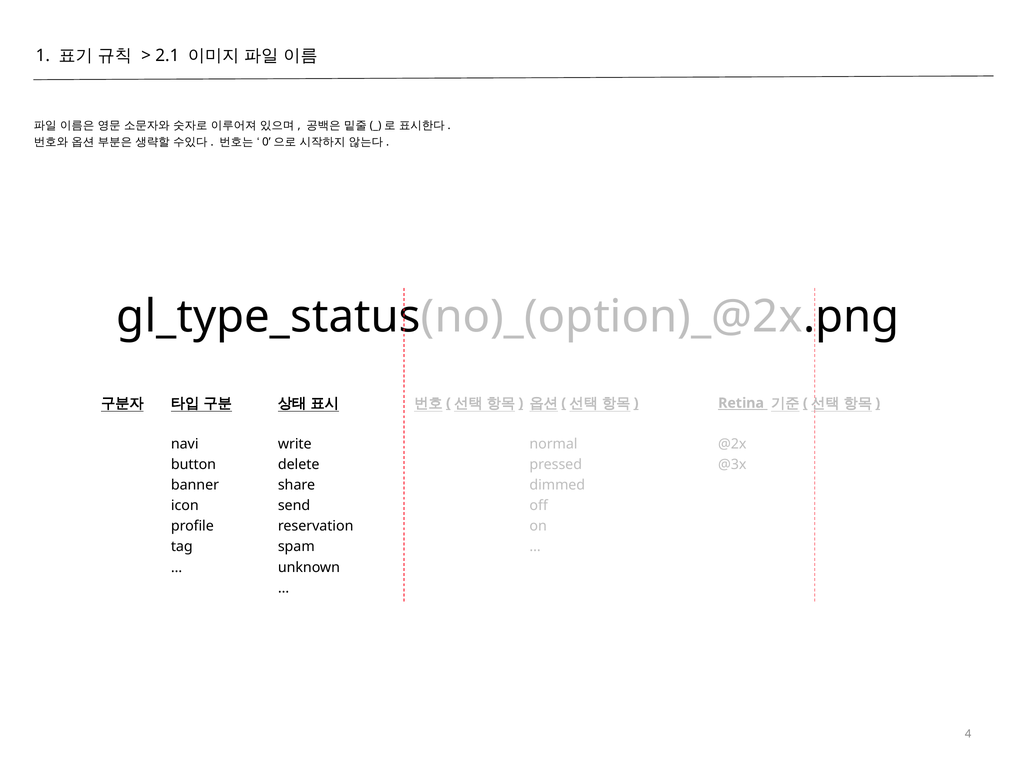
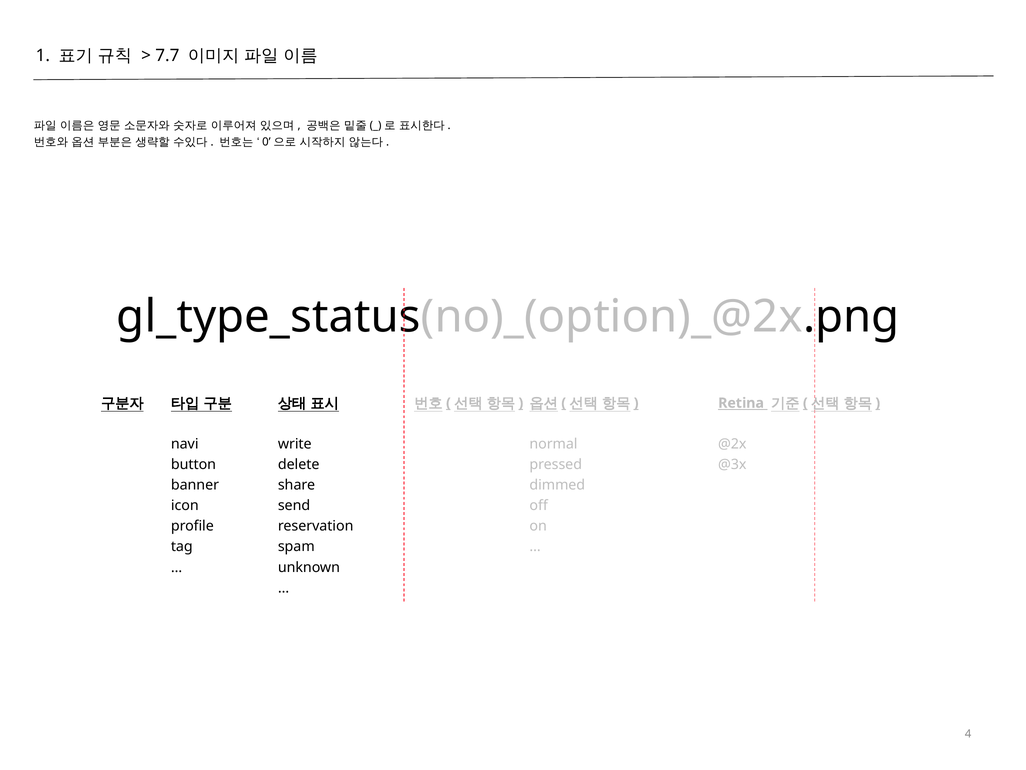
2.1: 2.1 -> 7.7 (167, 56)
